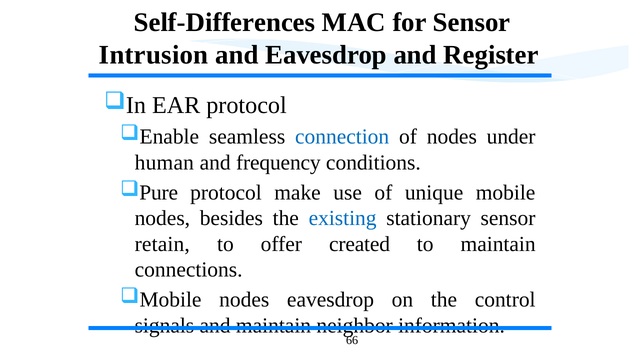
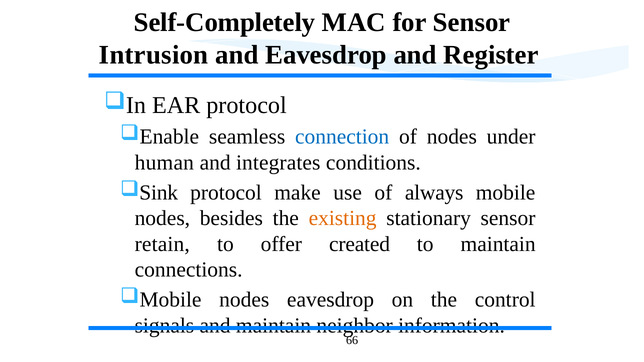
Self-Differences: Self-Differences -> Self-Completely (225, 23)
frequency: frequency -> integrates (278, 163)
Pure: Pure -> Sink (159, 193)
unique: unique -> always (434, 193)
existing colour: blue -> orange (343, 218)
